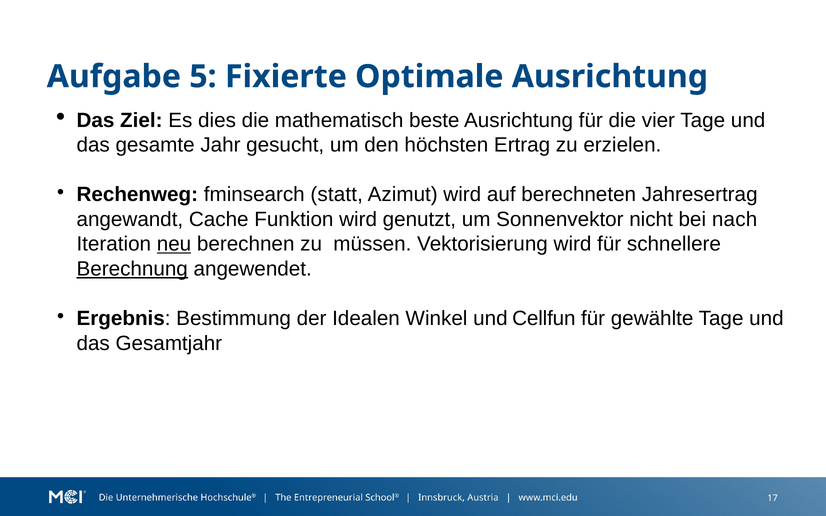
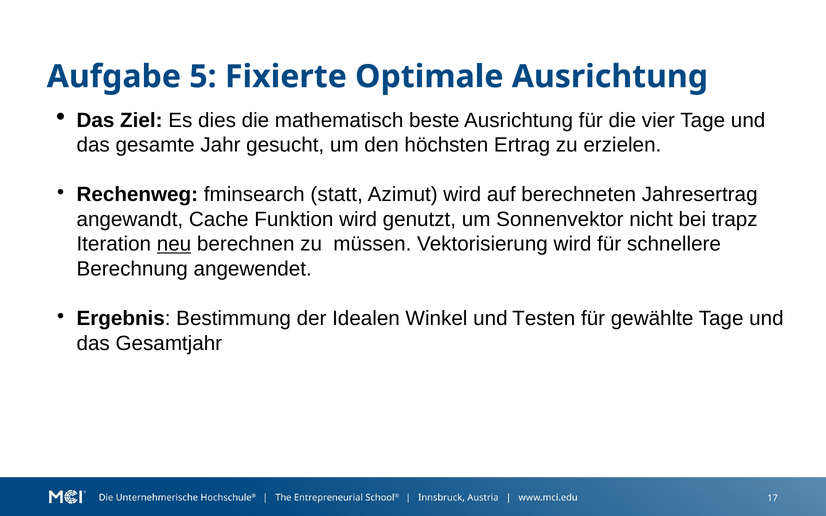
nach: nach -> trapz (735, 219)
Berechnung underline: present -> none (132, 269)
Cellfun: Cellfun -> Testen (544, 319)
